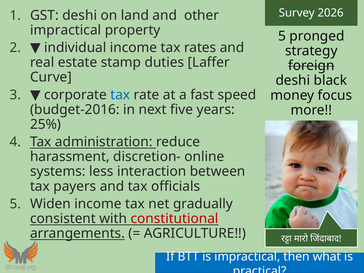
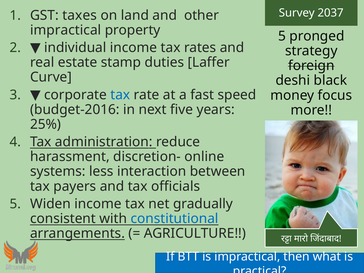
2026: 2026 -> 2037 (331, 13)
GST deshi: deshi -> taxes (80, 15)
constitutional colour: red -> blue (175, 219)
